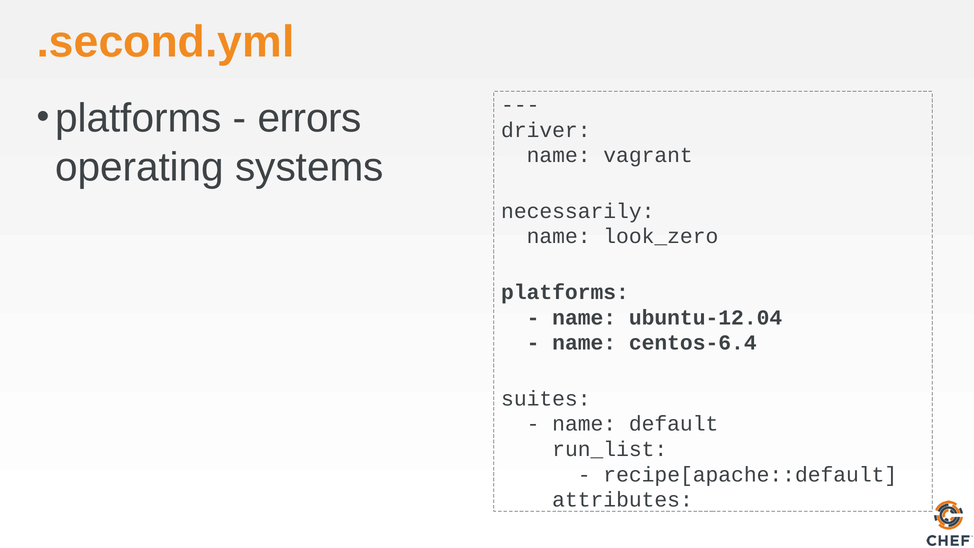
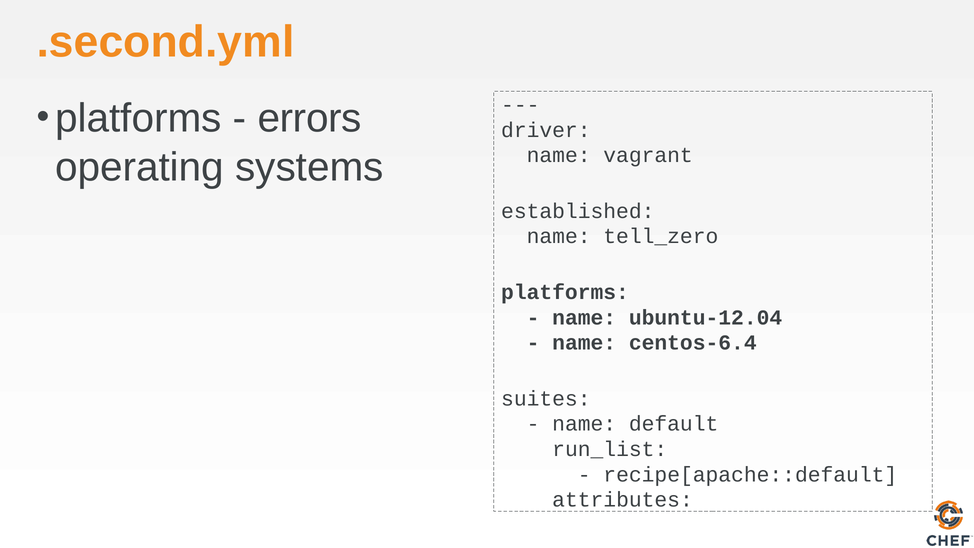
necessarily: necessarily -> established (578, 211)
look_zero: look_zero -> tell_zero (661, 236)
